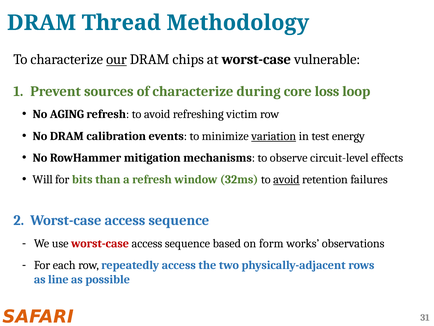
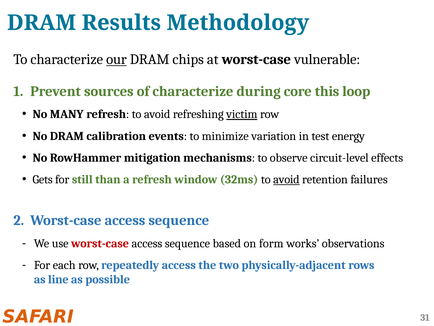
Thread: Thread -> Results (121, 23)
loss: loss -> this (327, 91)
AGING: AGING -> MANY (67, 114)
victim underline: none -> present (242, 114)
variation underline: present -> none (274, 136)
Will: Will -> Gets (43, 179)
bits: bits -> still (82, 179)
